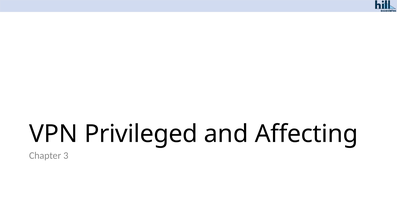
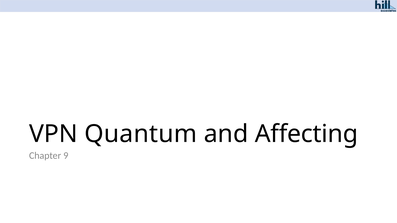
Privileged: Privileged -> Quantum (141, 134)
3: 3 -> 9 (66, 156)
